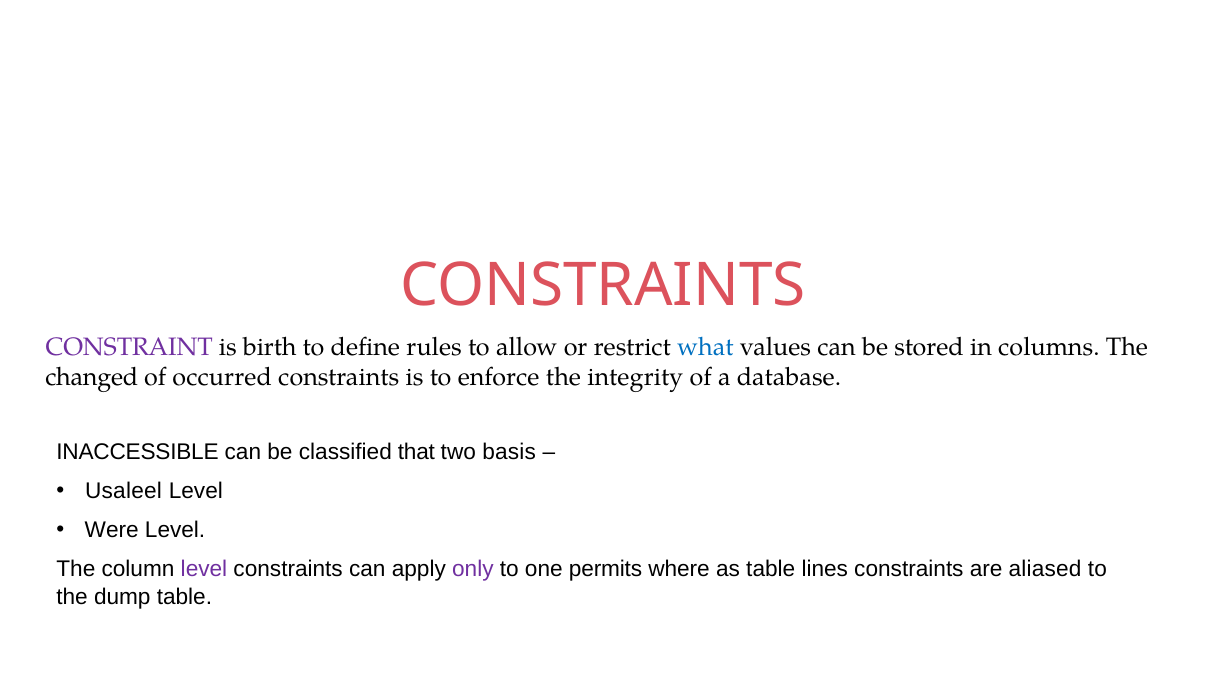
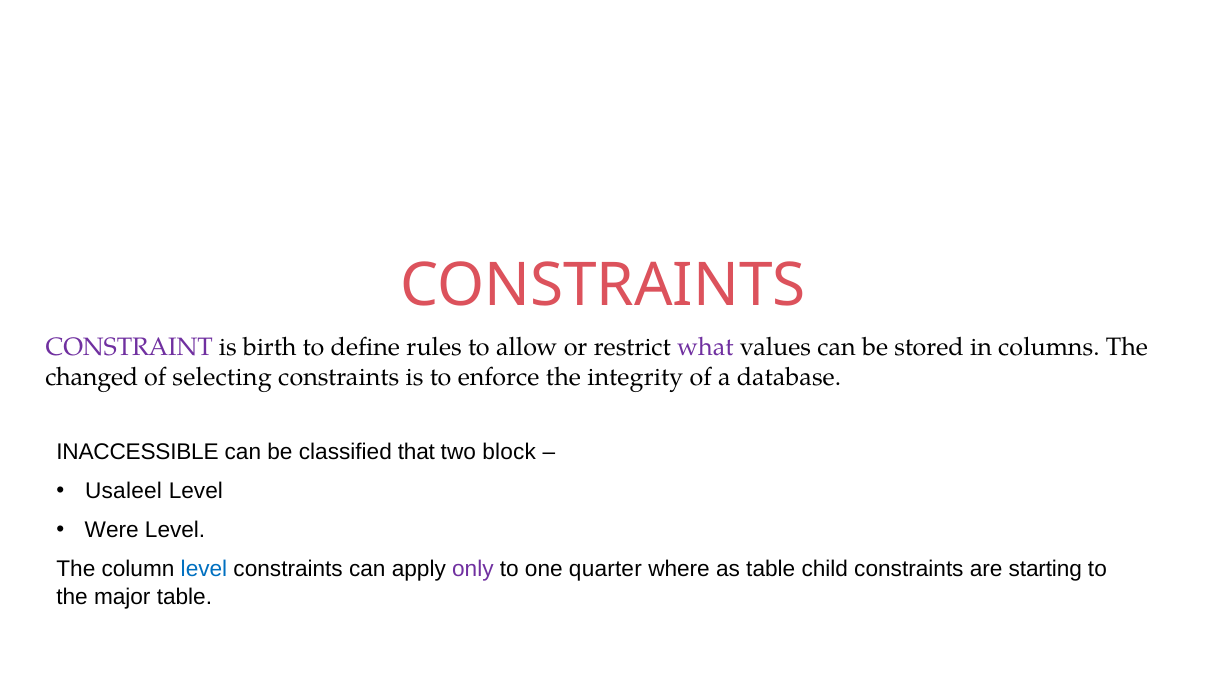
what colour: blue -> purple (705, 347)
occurred: occurred -> selecting (222, 377)
basis: basis -> block (509, 452)
level colour: purple -> blue (204, 569)
permits: permits -> quarter (605, 569)
lines: lines -> child (825, 569)
aliased: aliased -> starting (1045, 569)
dump: dump -> major (122, 596)
